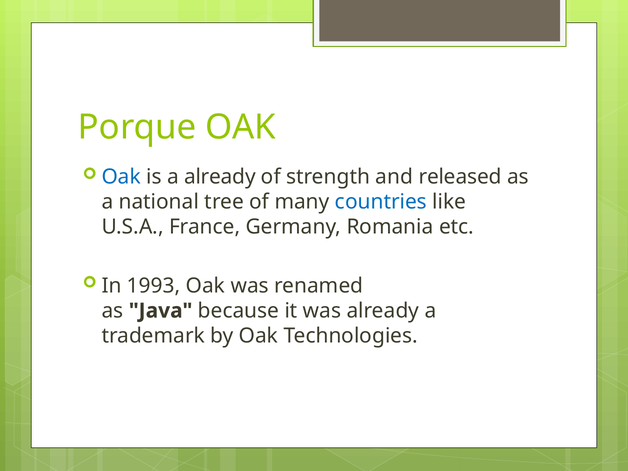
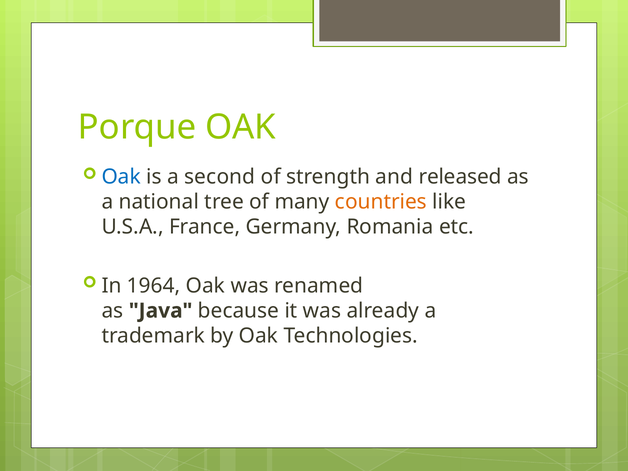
a already: already -> second (220, 177)
countries colour: blue -> orange (381, 202)
1993: 1993 -> 1964 (154, 286)
